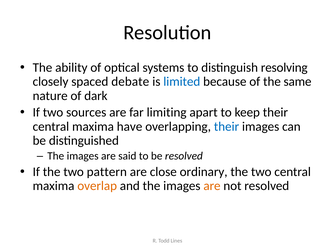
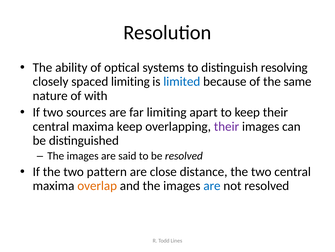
spaced debate: debate -> limiting (130, 81)
dark: dark -> with (96, 95)
maxima have: have -> keep (130, 126)
their colour: blue -> purple (227, 126)
ordinary: ordinary -> distance (204, 171)
are colour: orange -> blue (212, 185)
